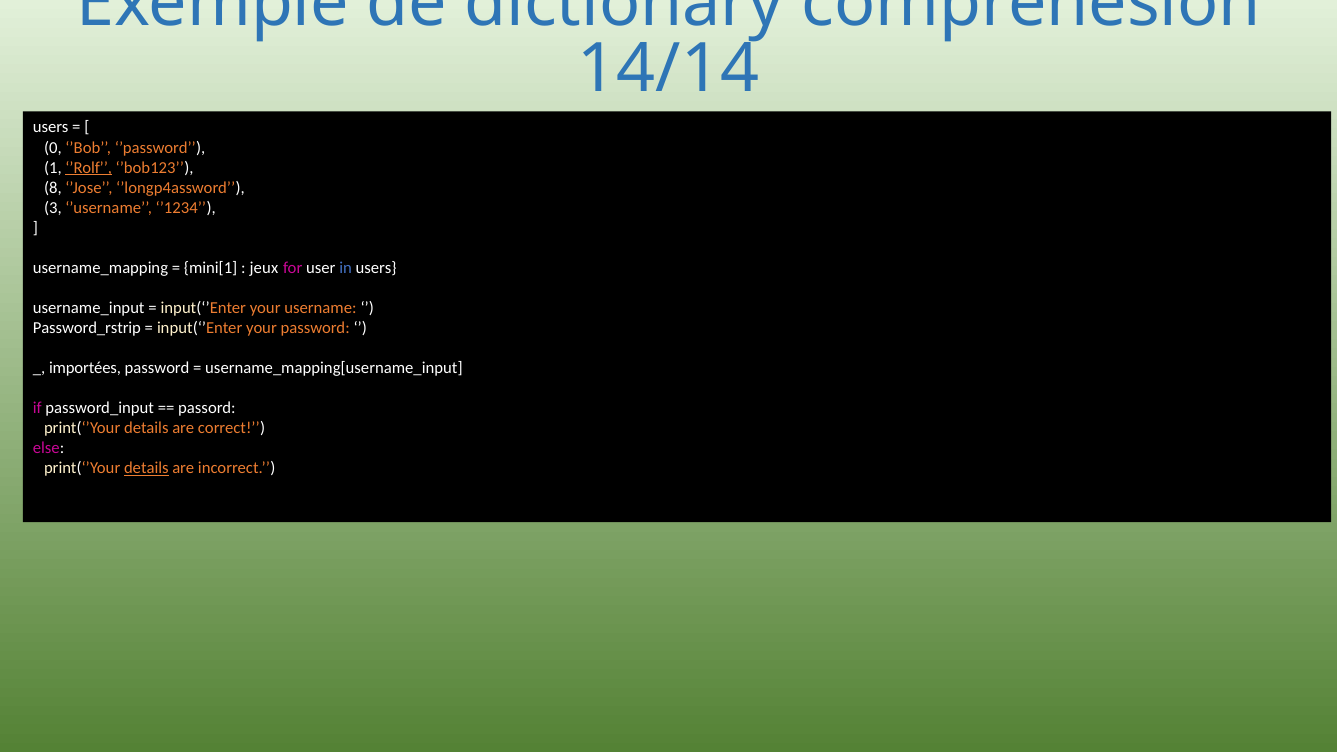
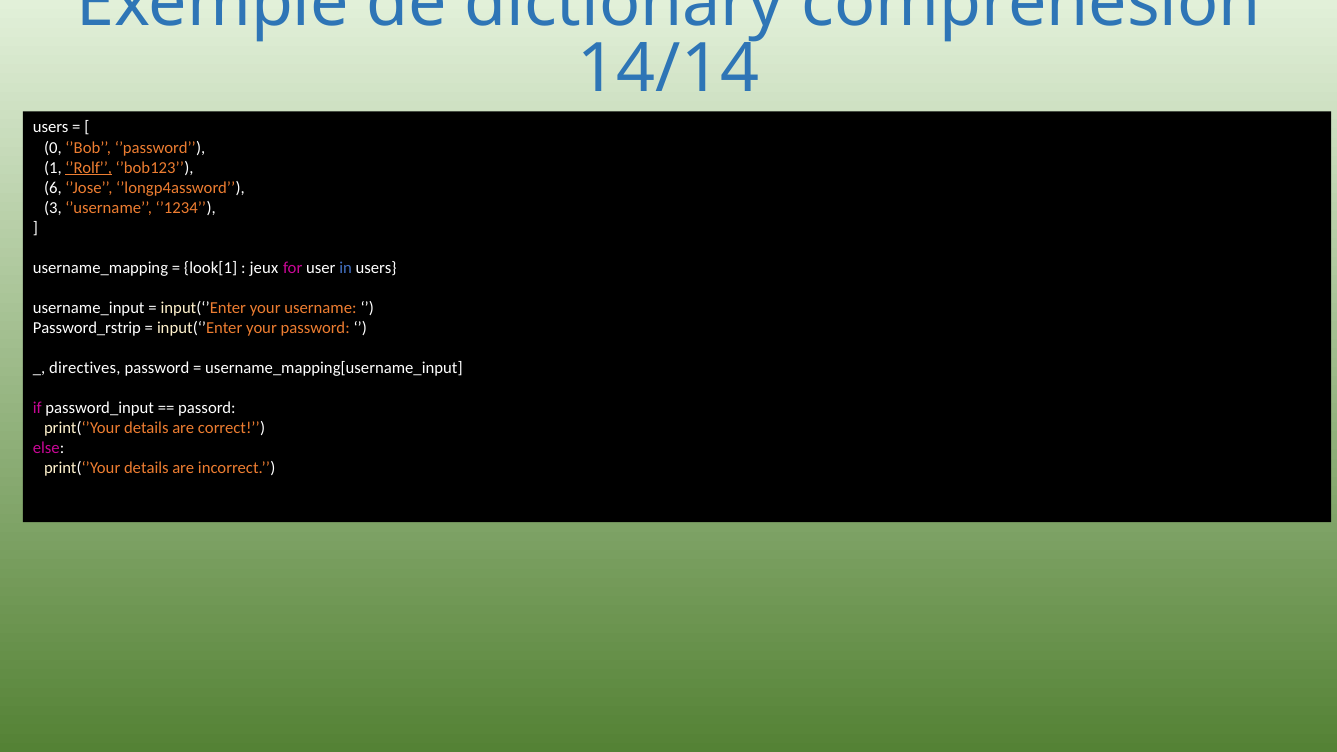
8: 8 -> 6 (53, 188)
mini[1: mini[1 -> look[1 (211, 268)
importées: importées -> directives (85, 368)
details underline: present -> none (146, 468)
